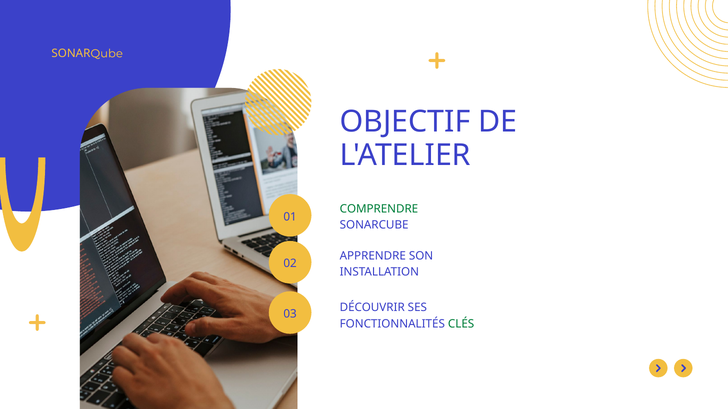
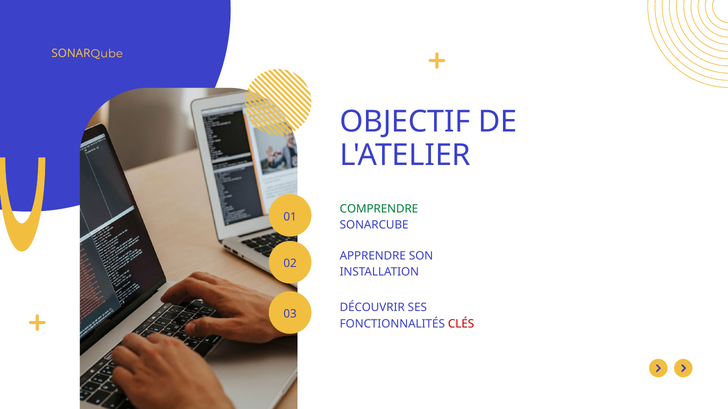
CLÉS colour: green -> red (461, 324)
